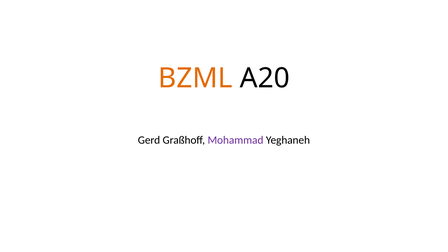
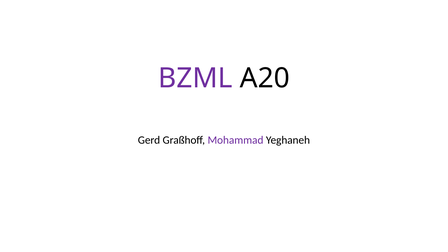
BZML colour: orange -> purple (195, 78)
